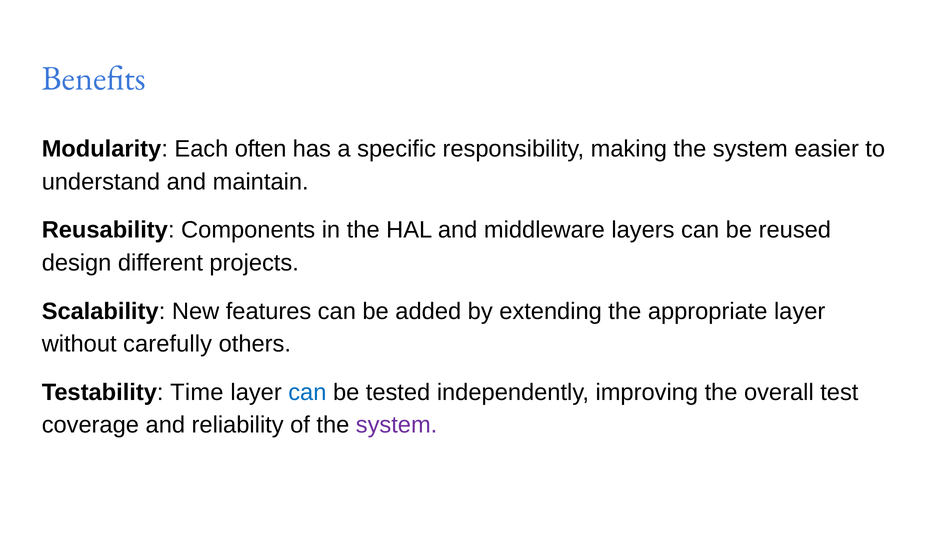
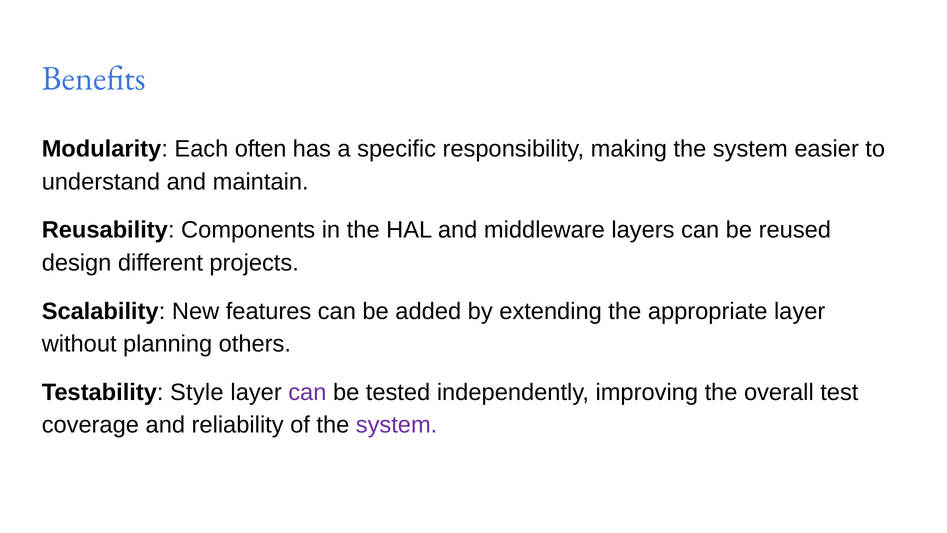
carefully: carefully -> planning (168, 344)
Time: Time -> Style (197, 392)
can colour: blue -> purple (307, 392)
